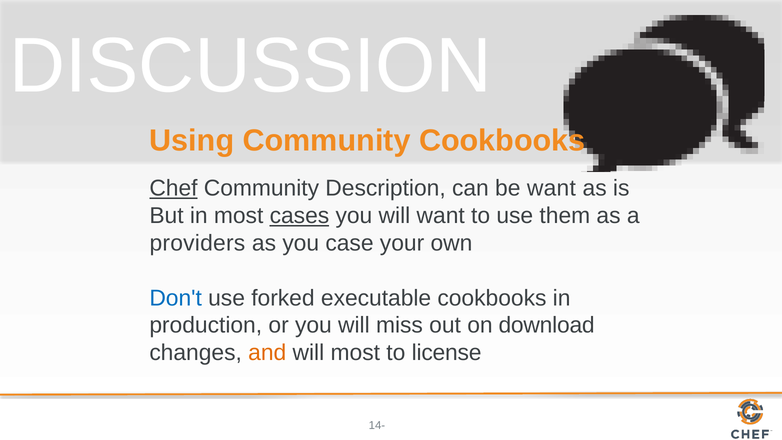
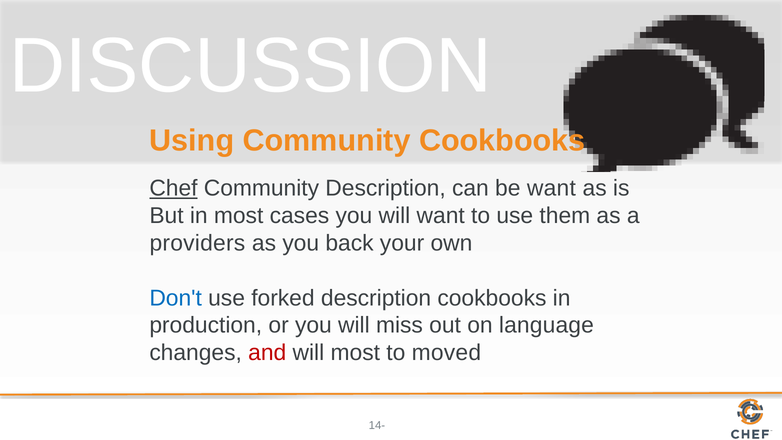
cases underline: present -> none (299, 216)
case: case -> back (349, 243)
forked executable: executable -> description (376, 298)
download: download -> language (546, 325)
and colour: orange -> red (267, 353)
license: license -> moved (446, 353)
